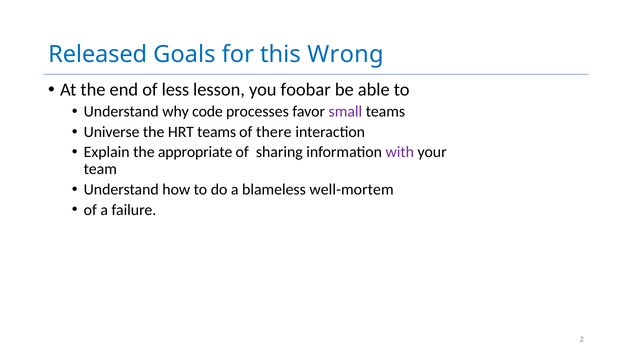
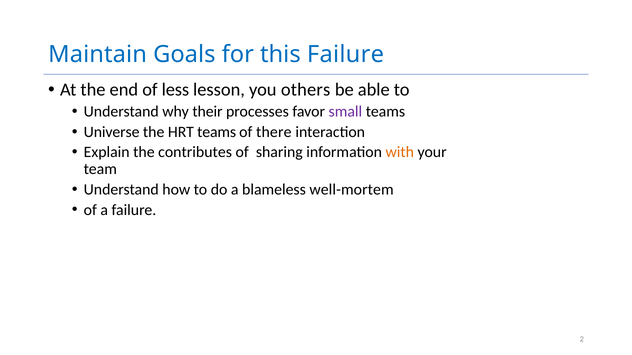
Released: Released -> Maintain (98, 54)
this Wrong: Wrong -> Failure (345, 54)
foobar: foobar -> others (306, 90)
code: code -> their (207, 112)
appropriate: appropriate -> contributes (195, 152)
with colour: purple -> orange (400, 152)
